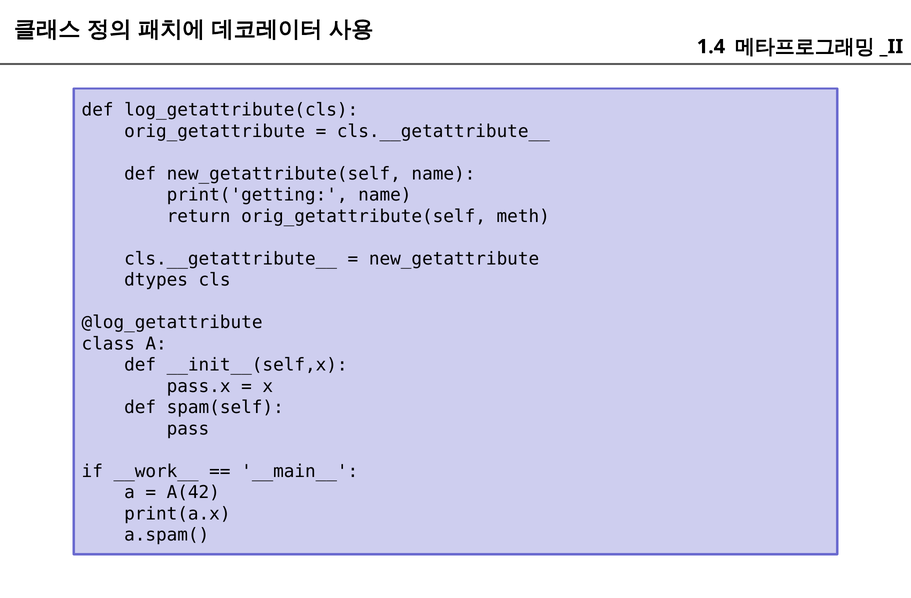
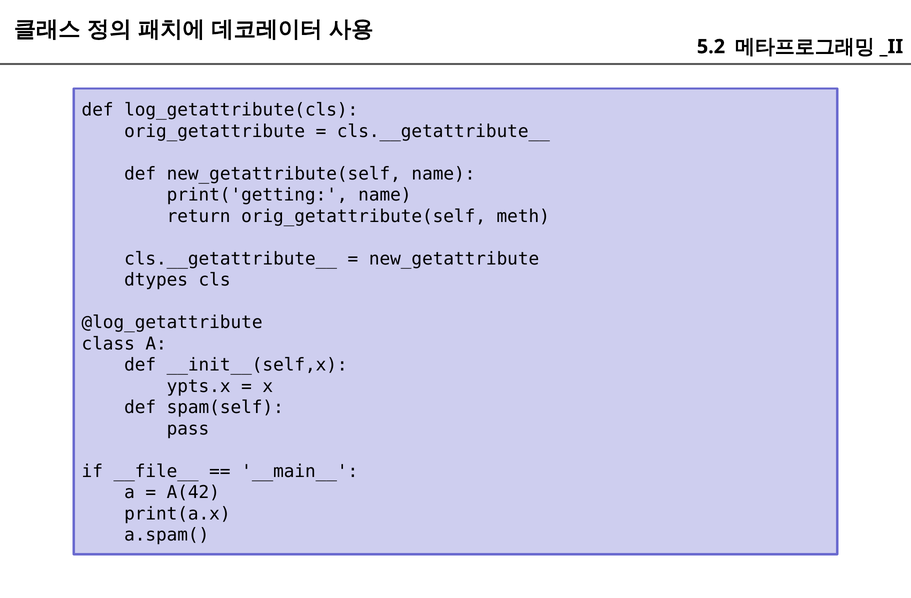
1.4: 1.4 -> 5.2 (711, 47)
pass.x: pass.x -> ypts.x (199, 387)
__work__: __work__ -> __file__ (156, 472)
